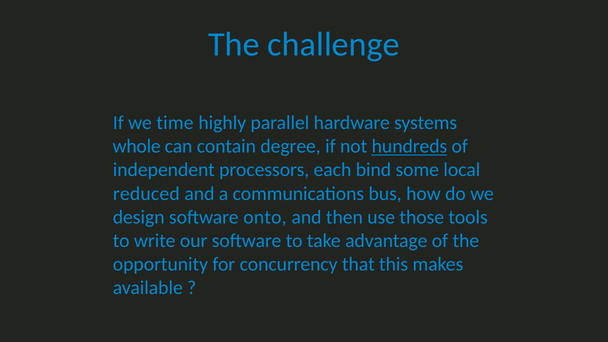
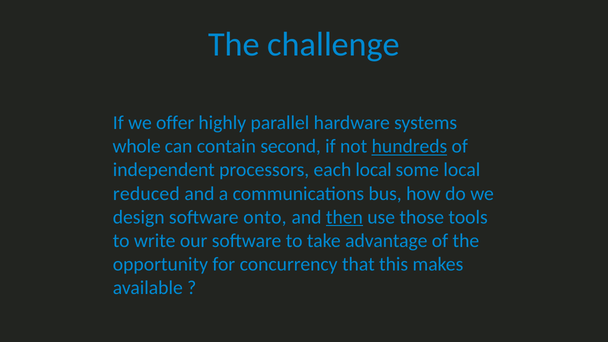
time: time -> offer (175, 123)
degree: degree -> second (291, 146)
each bind: bind -> local (374, 170)
then underline: none -> present (344, 217)
